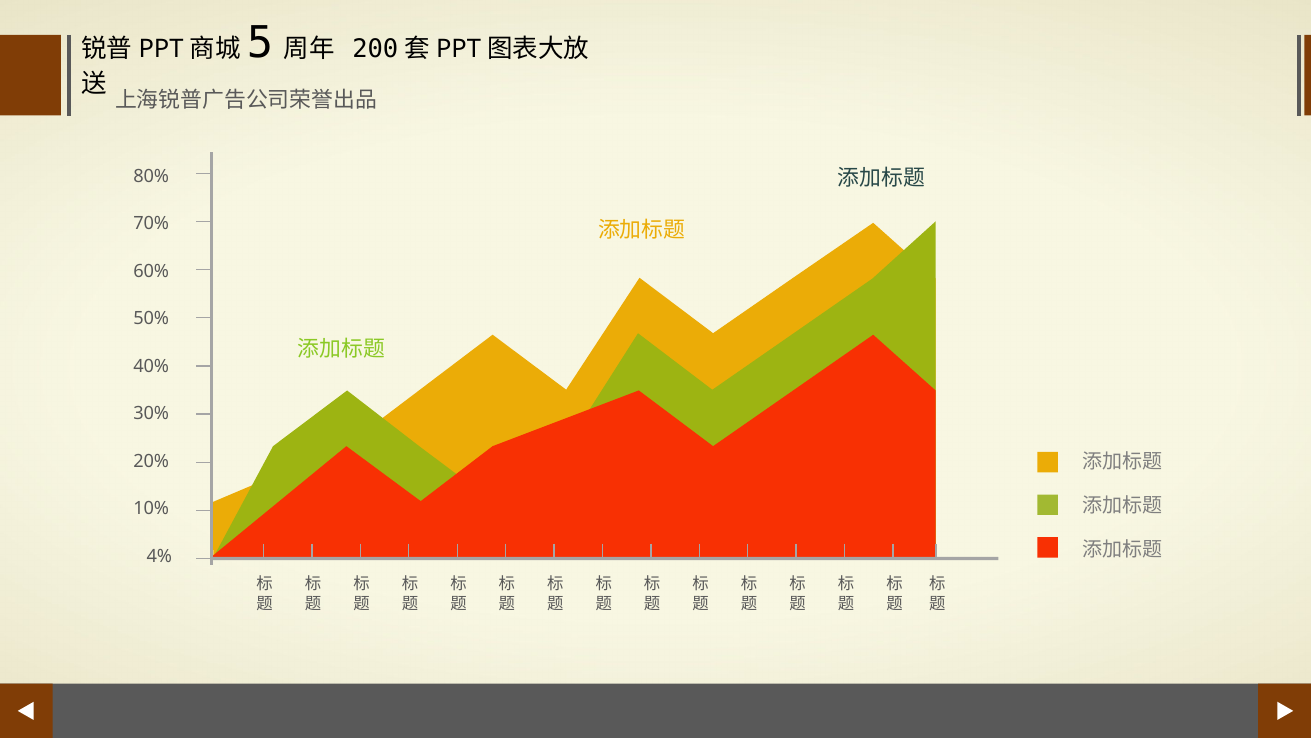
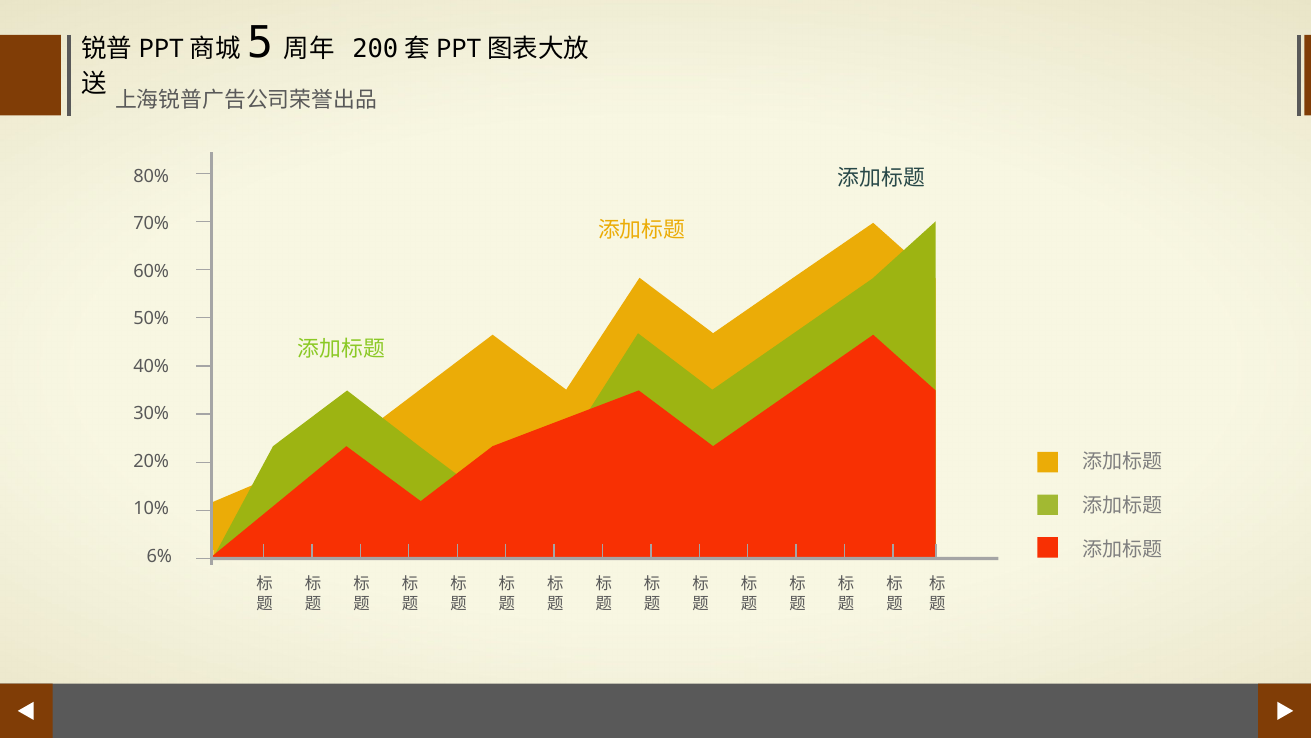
4%: 4% -> 6% (159, 556)
